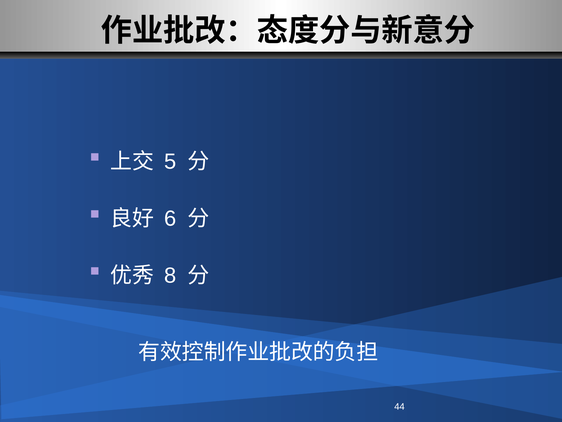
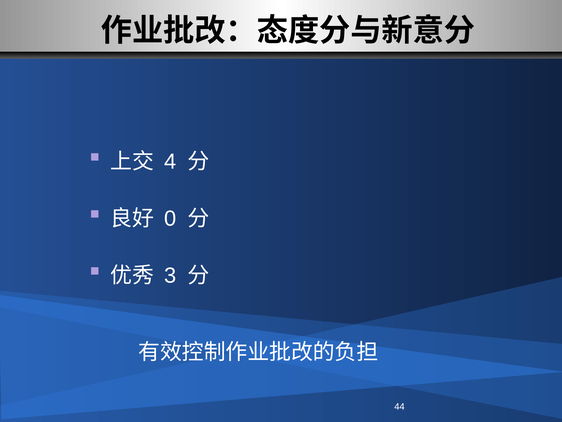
5: 5 -> 4 (170, 162)
6: 6 -> 0 (170, 218)
8: 8 -> 3 (170, 275)
